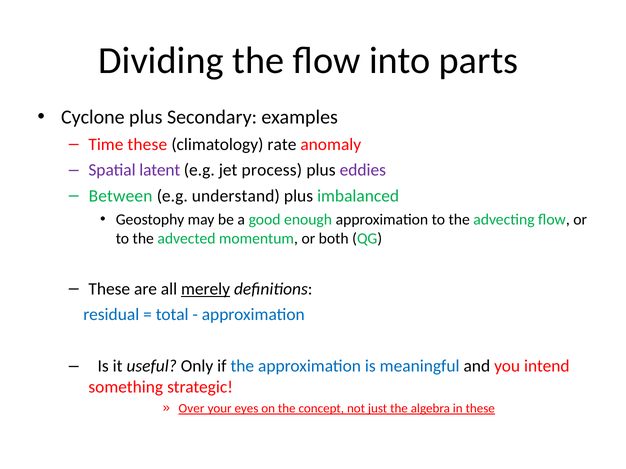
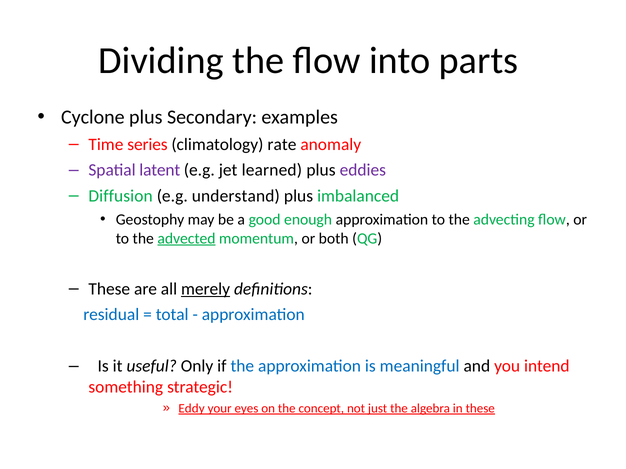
Time these: these -> series (147, 145)
process: process -> learned (272, 170)
Between: Between -> Diffusion (121, 196)
advected underline: none -> present (186, 239)
Over: Over -> Eddy (192, 409)
